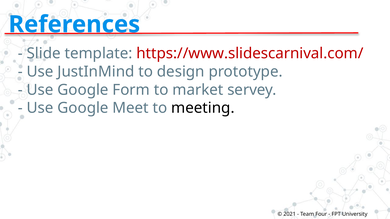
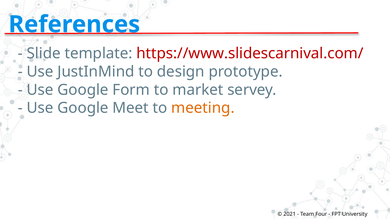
meeting colour: black -> orange (203, 108)
